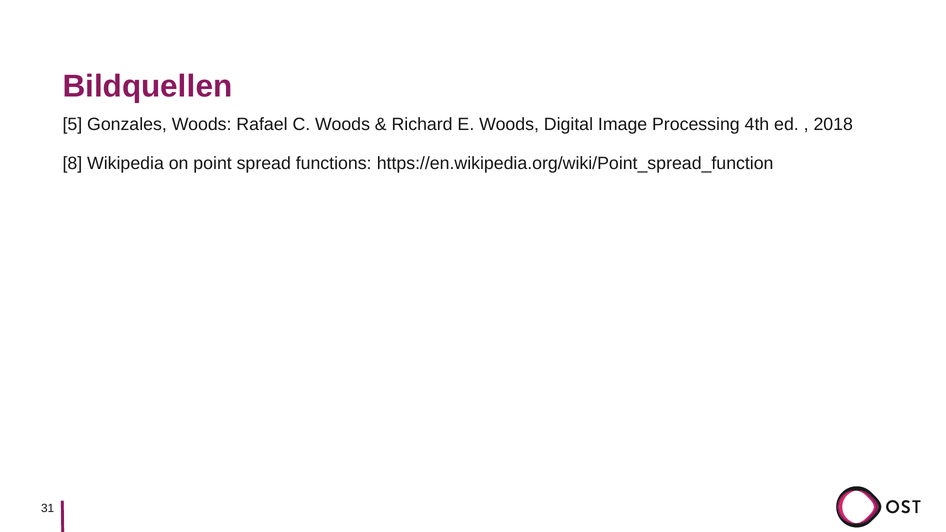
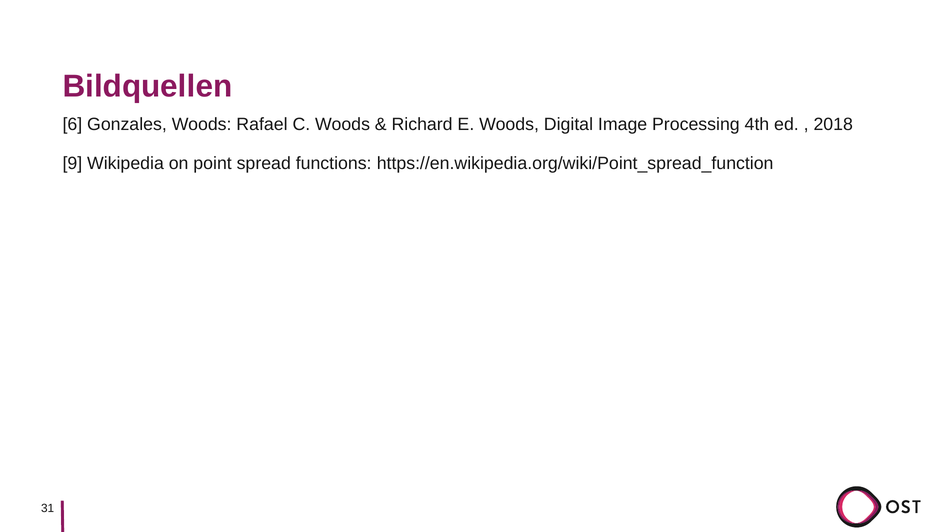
5: 5 -> 6 (72, 124)
8: 8 -> 9 (72, 163)
